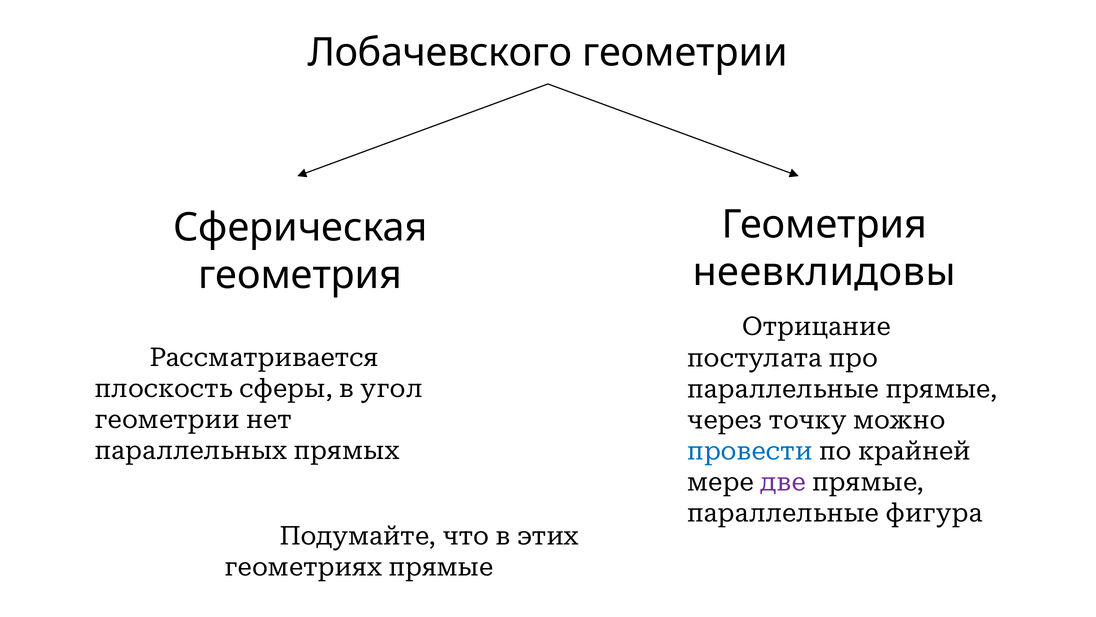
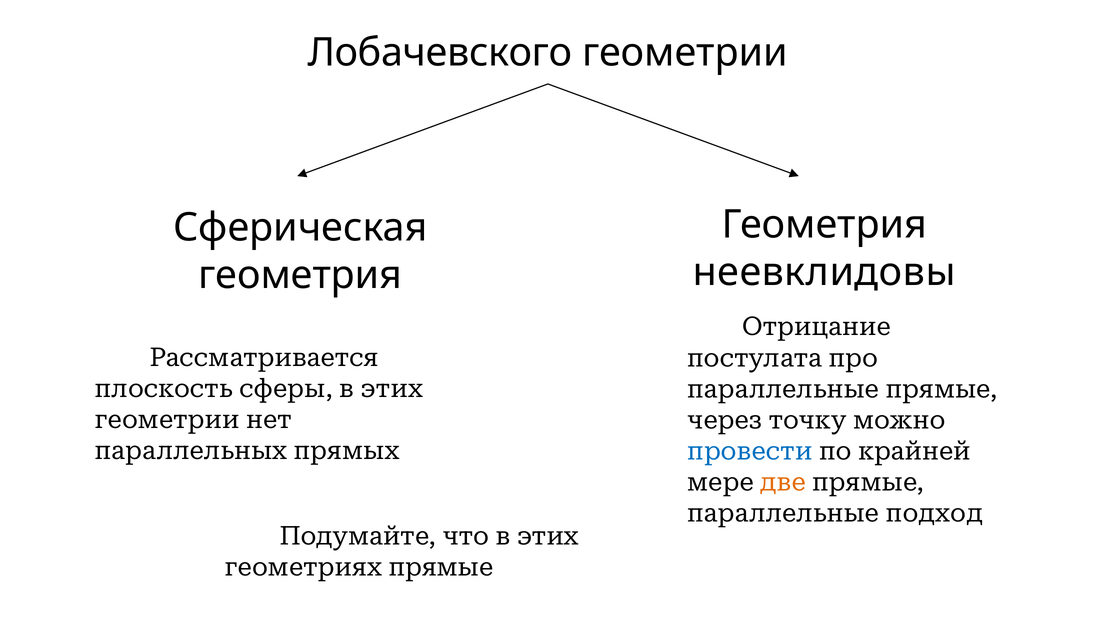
сферы в угол: угол -> этих (392, 388)
две colour: purple -> orange (783, 482)
фигура: фигура -> подход (934, 513)
